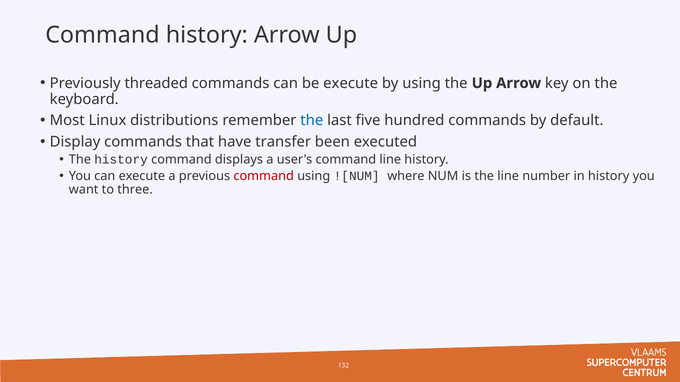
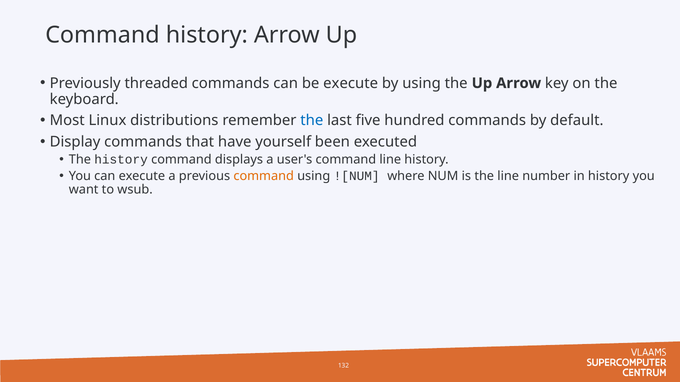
transfer: transfer -> yourself (283, 142)
command colour: red -> orange (264, 176)
three: three -> wsub (135, 190)
